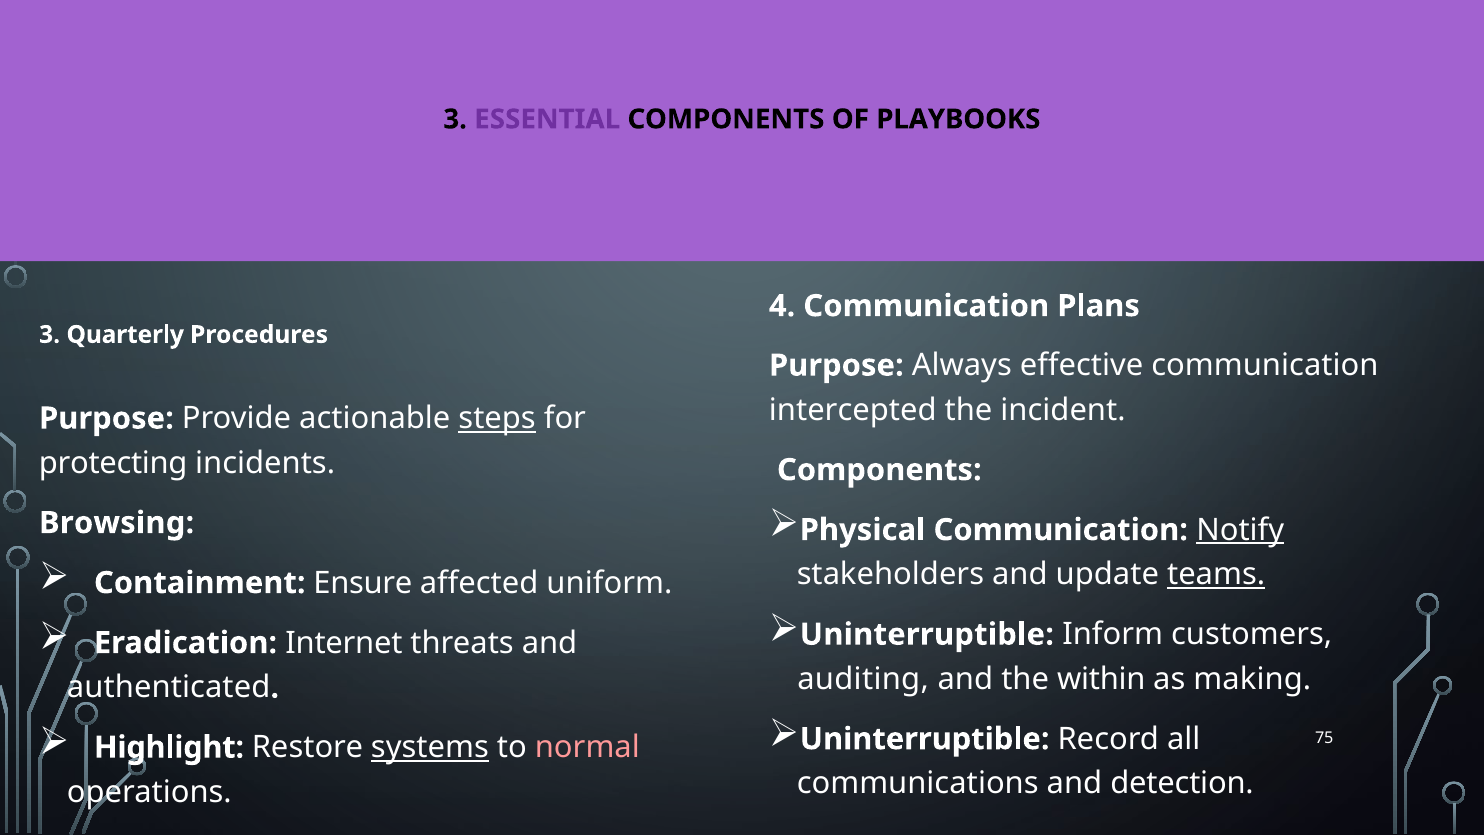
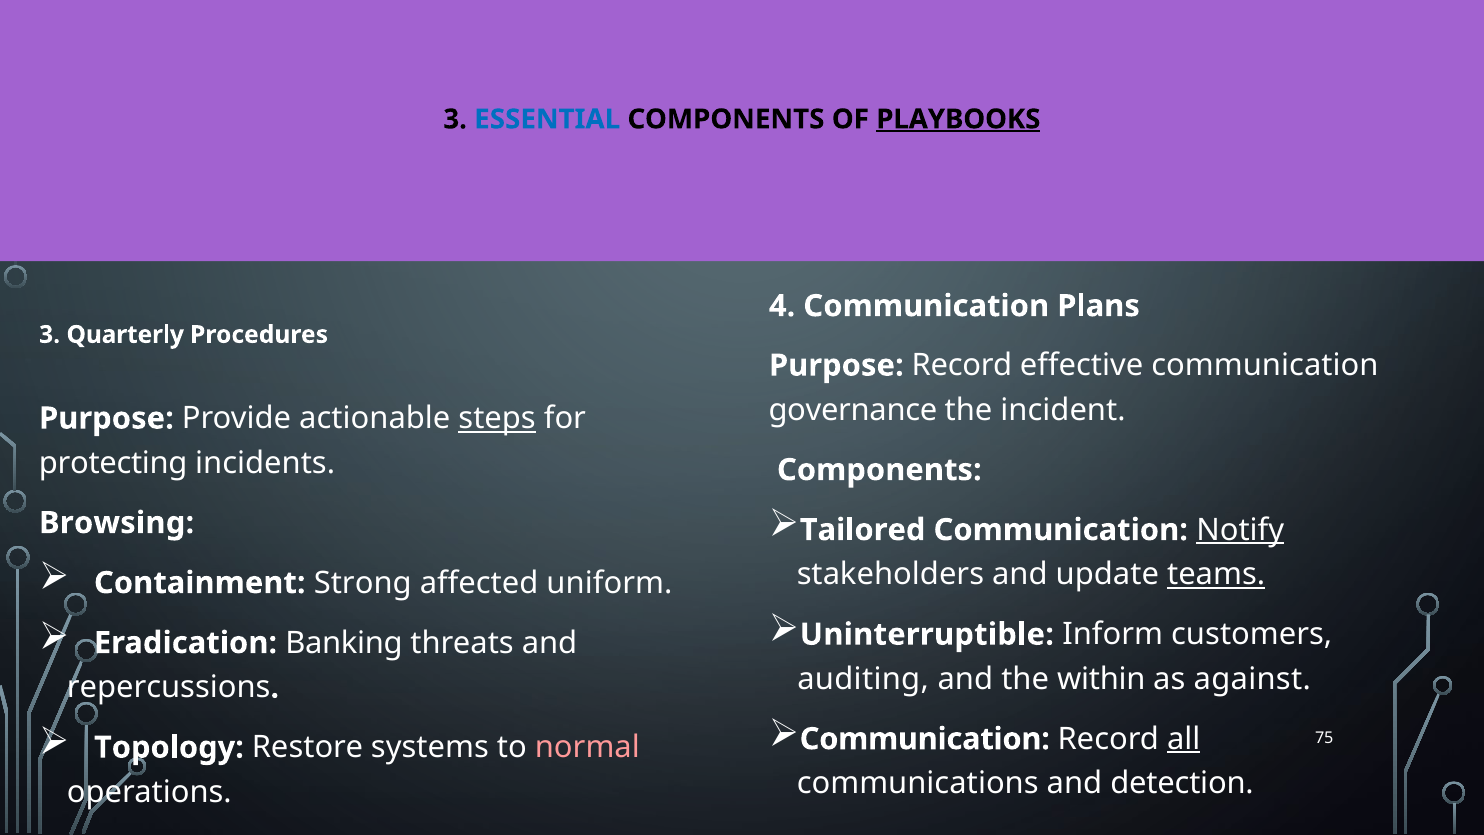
ESSENTIAL colour: purple -> blue (547, 119)
PLAYBOOKS underline: none -> present (958, 119)
Purpose Always: Always -> Record (962, 365)
intercepted: intercepted -> governance (853, 410)
Physical: Physical -> Tailored (863, 530)
Ensure: Ensure -> Strong (363, 583)
Internet: Internet -> Banking (344, 643)
making: making -> against (1252, 679)
authenticated: authenticated -> repercussions (169, 687)
Uninterruptible: Uninterruptible -> Communication (925, 739)
all underline: none -> present (1184, 739)
Highlight: Highlight -> Topology (169, 747)
systems underline: present -> none (430, 747)
